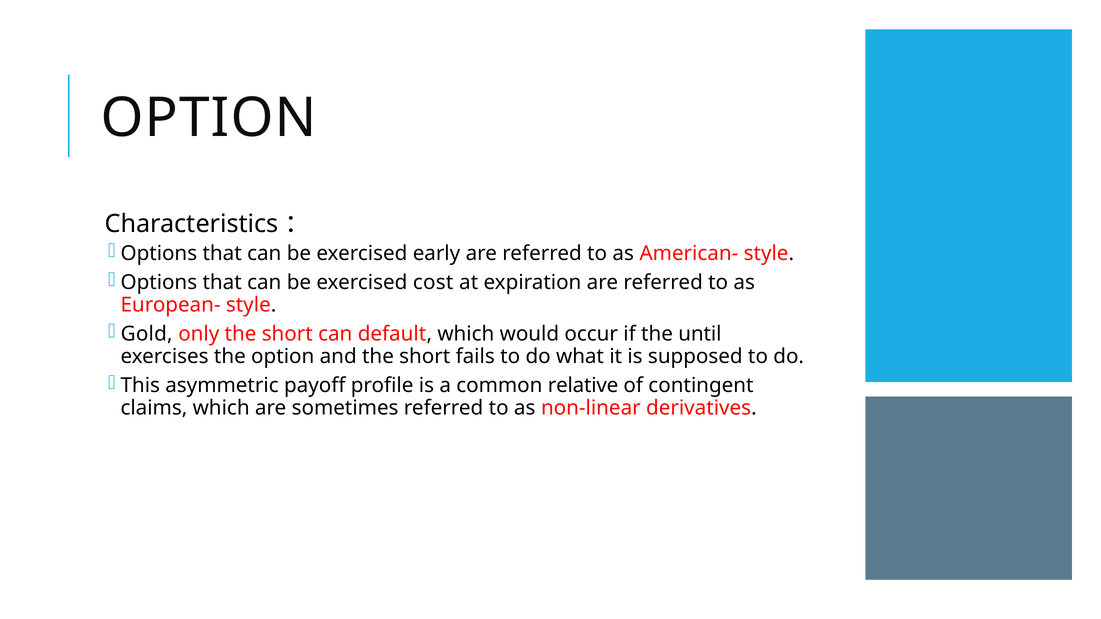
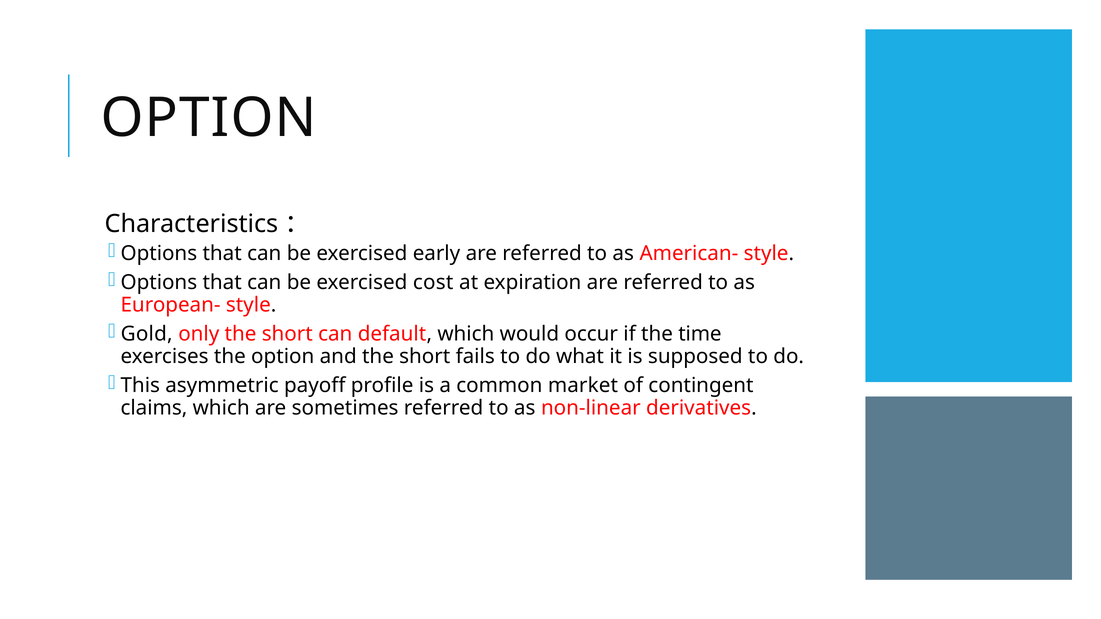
until: until -> time (700, 334)
relative: relative -> market (583, 386)
